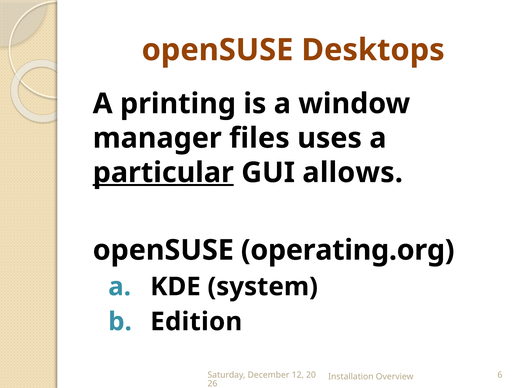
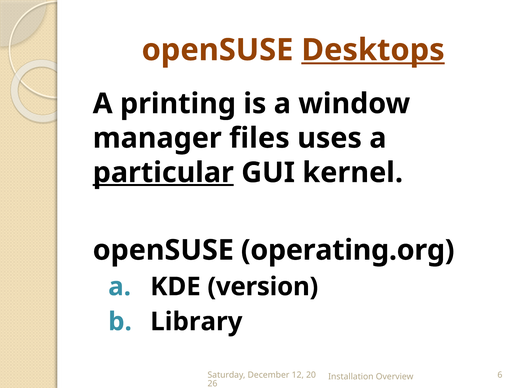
Desktops underline: none -> present (373, 50)
allows: allows -> kernel (353, 173)
system: system -> version (263, 287)
Edition: Edition -> Library (196, 321)
